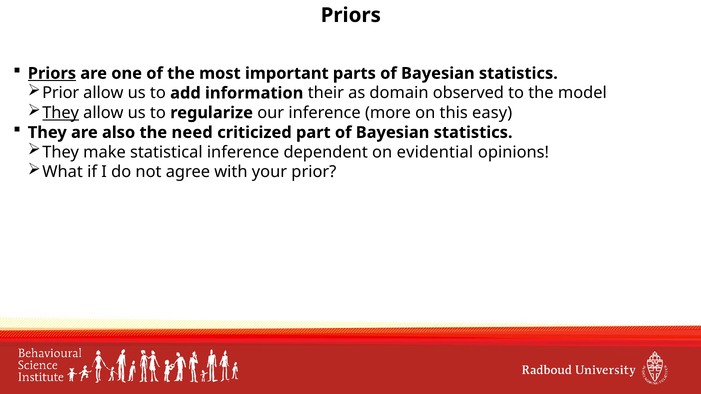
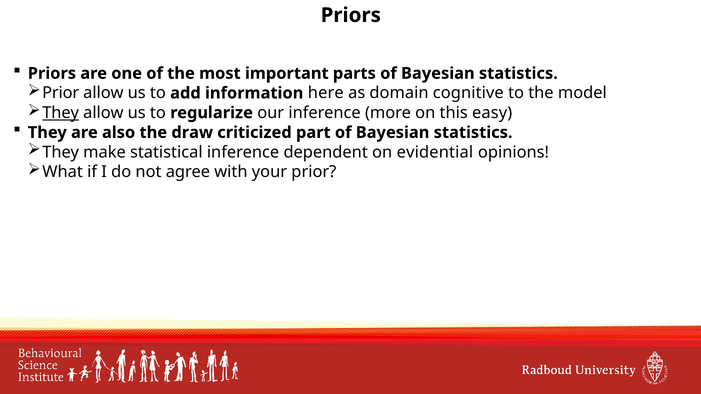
Priors underline: present -> none (52, 73)
their: their -> here (326, 93)
observed: observed -> cognitive (468, 93)
need: need -> draw (192, 133)
